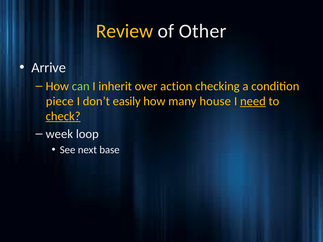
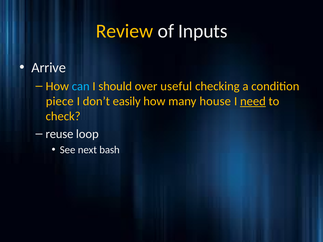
Other: Other -> Inputs (203, 31)
can colour: light green -> light blue (81, 86)
inherit: inherit -> should (115, 86)
action: action -> useful (176, 86)
check underline: present -> none (63, 116)
week: week -> reuse (59, 134)
base: base -> bash (110, 150)
